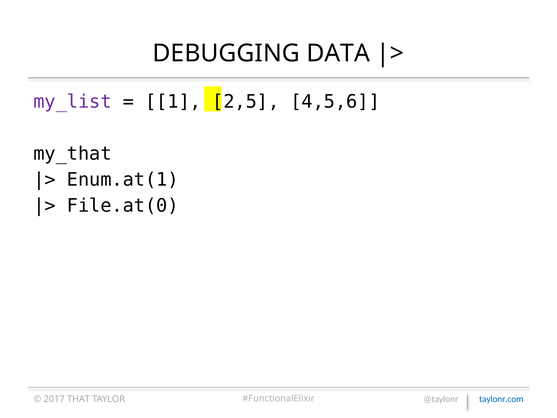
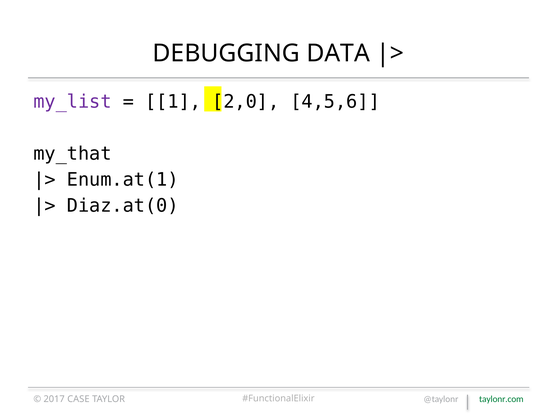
2,5: 2,5 -> 2,0 (246, 102)
File.at(0: File.at(0 -> Diaz.at(0 (123, 206)
THAT: THAT -> CASE (78, 399)
taylonr.com colour: blue -> green (501, 399)
